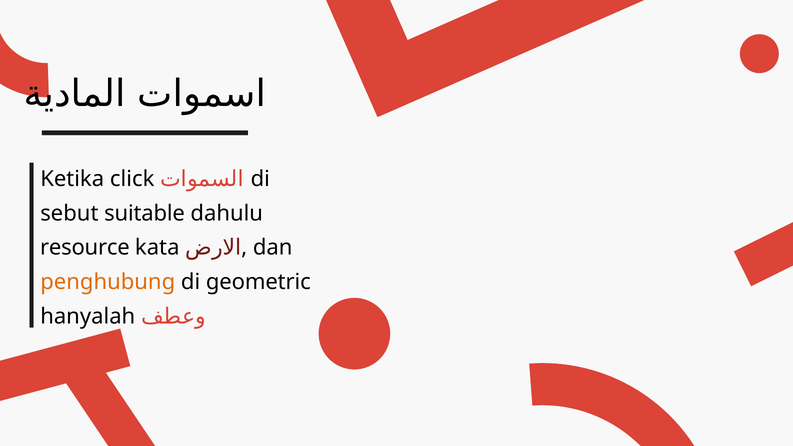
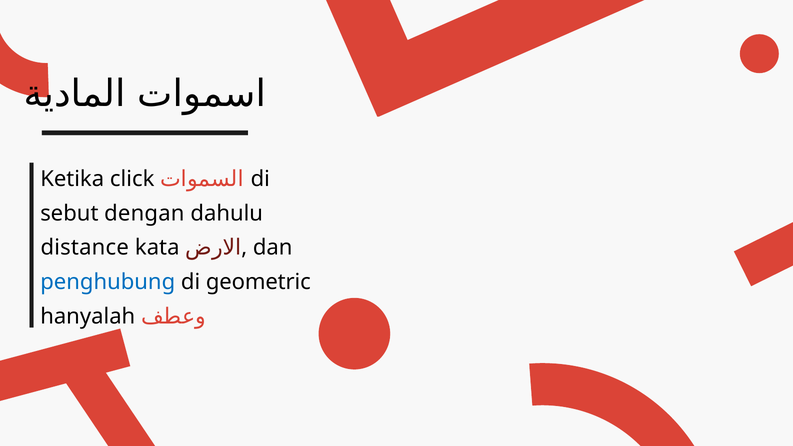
suitable: suitable -> dengan (144, 213)
resource: resource -> distance (85, 248)
penghubung colour: orange -> blue (108, 282)
